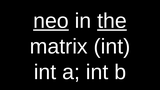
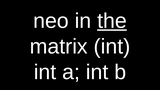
neo underline: present -> none (51, 21)
